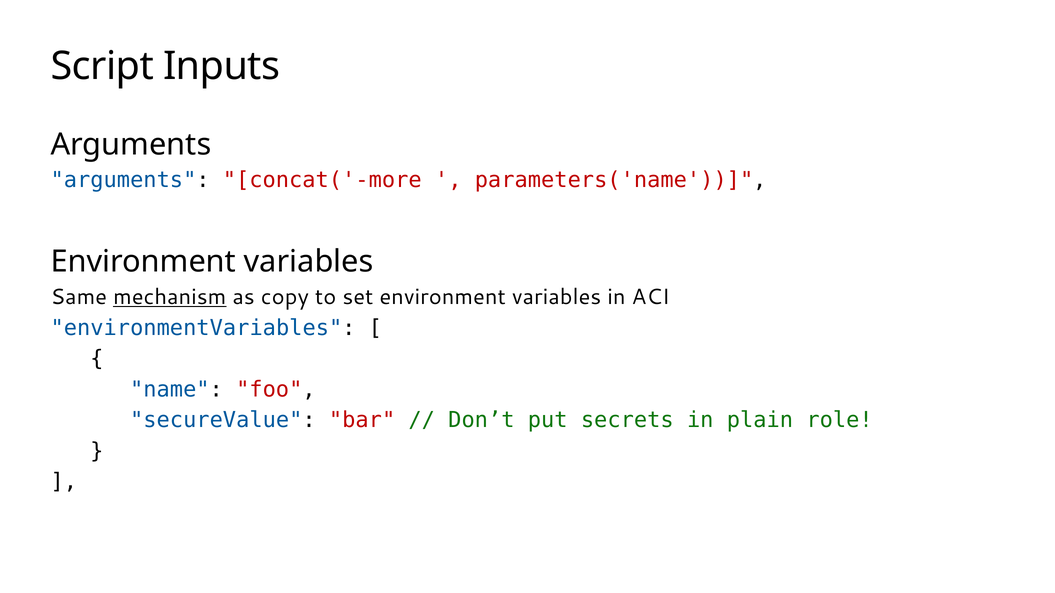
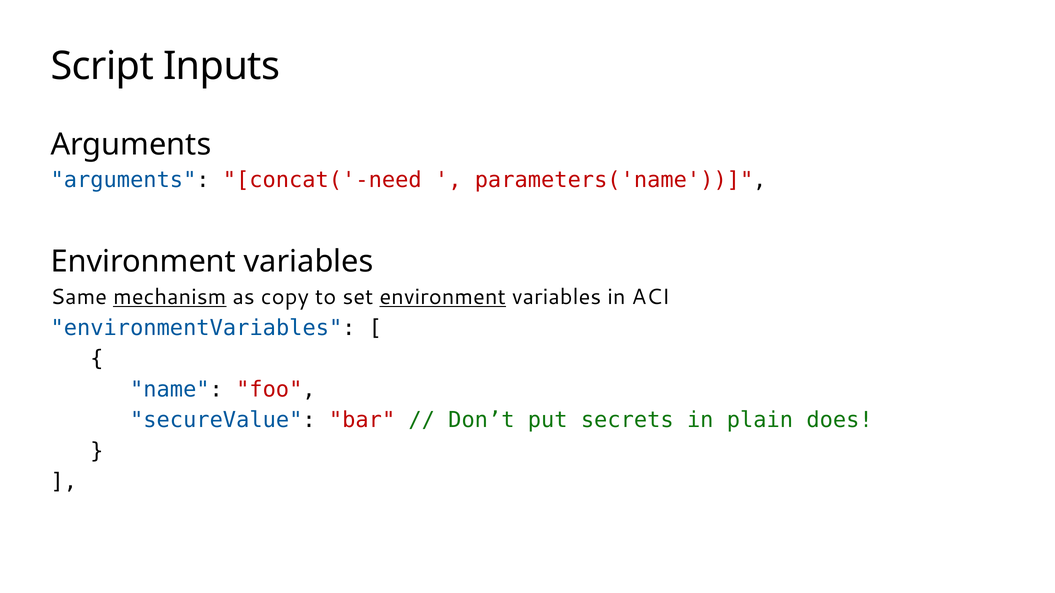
concat('-more: concat('-more -> concat('-need (322, 180)
environment underline: none -> present (443, 297)
role: role -> does (840, 420)
